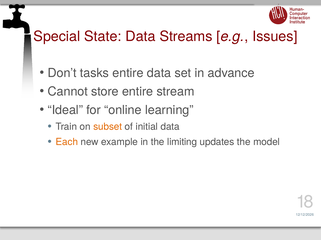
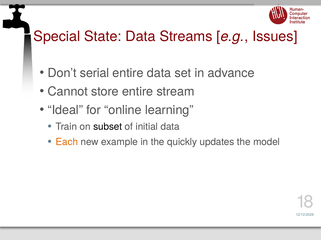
tasks: tasks -> serial (95, 73)
subset colour: orange -> black (108, 127)
limiting: limiting -> quickly (182, 142)
